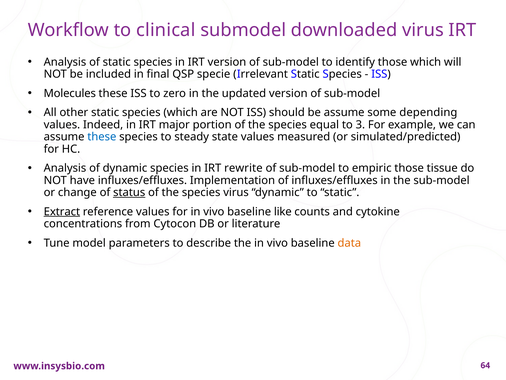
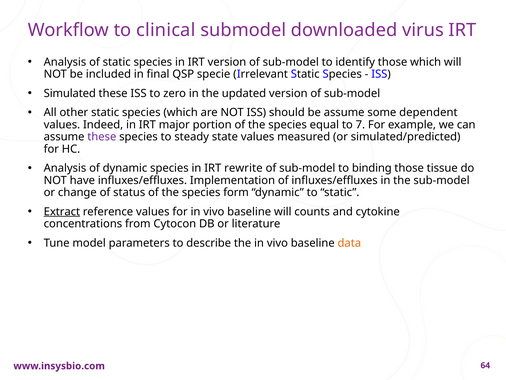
Molecules: Molecules -> Simulated (70, 93)
depending: depending -> dependent (428, 112)
3: 3 -> 7 (360, 125)
these colour: blue -> purple (102, 137)
empiric: empiric -> binding (372, 168)
status underline: present -> none (129, 192)
species virus: virus -> form (236, 192)
baseline like: like -> will (283, 211)
